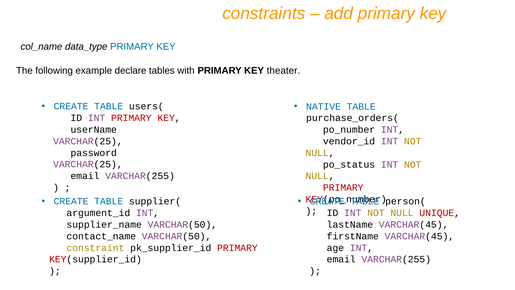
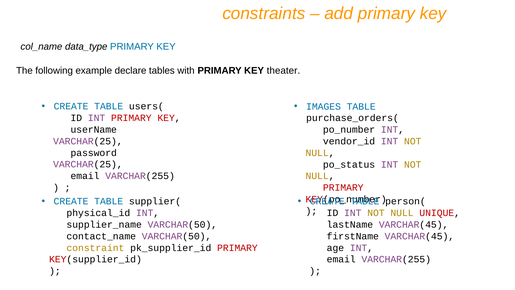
NATIVE: NATIVE -> IMAGES (324, 106)
argument_id: argument_id -> physical_id (98, 213)
